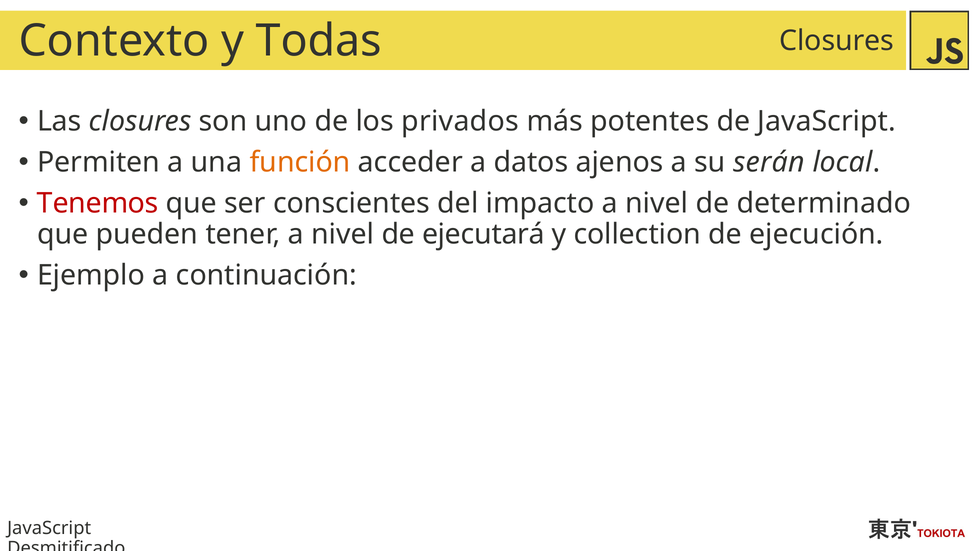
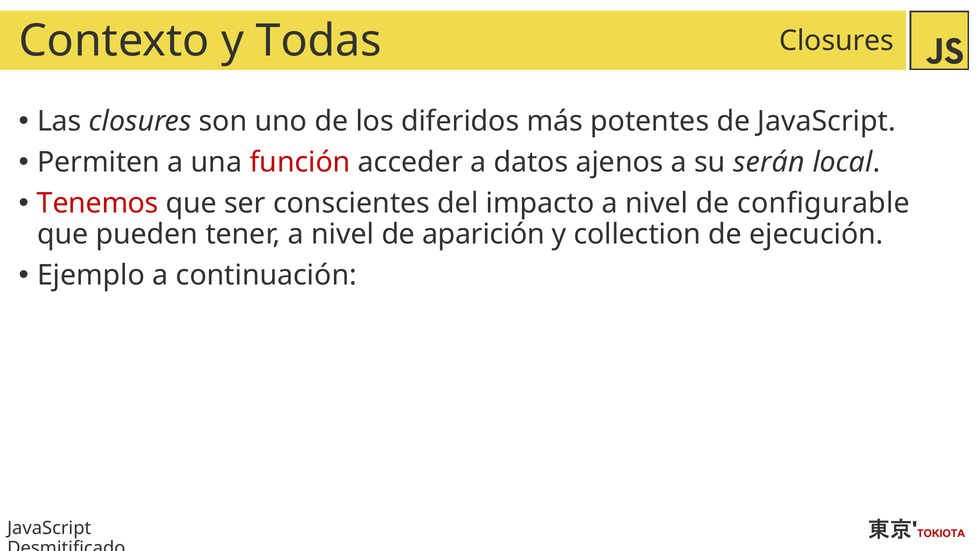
privados: privados -> diferidos (460, 121)
función colour: orange -> red (300, 162)
determinado: determinado -> configurable (824, 203)
ejecutará: ejecutará -> aparición (483, 234)
